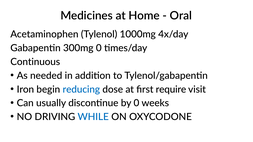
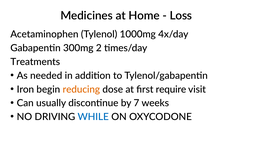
Oral: Oral -> Loss (181, 16)
300mg 0: 0 -> 2 (99, 48)
Continuous: Continuous -> Treatments (35, 62)
reducing colour: blue -> orange (81, 90)
by 0: 0 -> 7 (136, 103)
